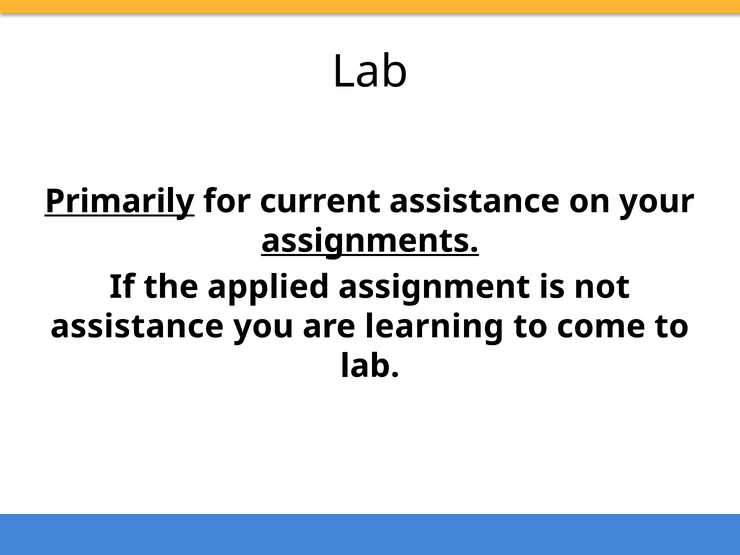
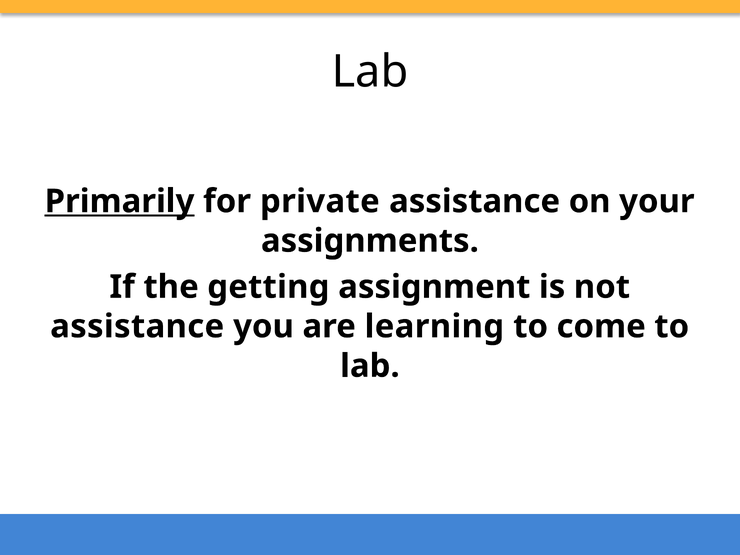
current: current -> private (320, 201)
assignments underline: present -> none (370, 241)
applied: applied -> getting (268, 287)
